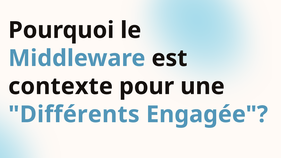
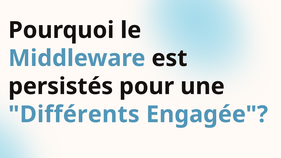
contexte: contexte -> persistés (61, 86)
